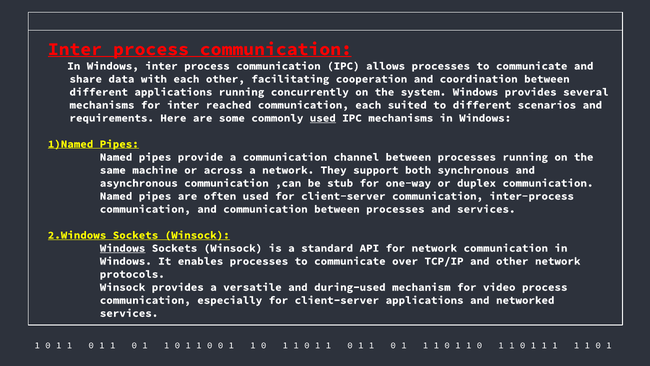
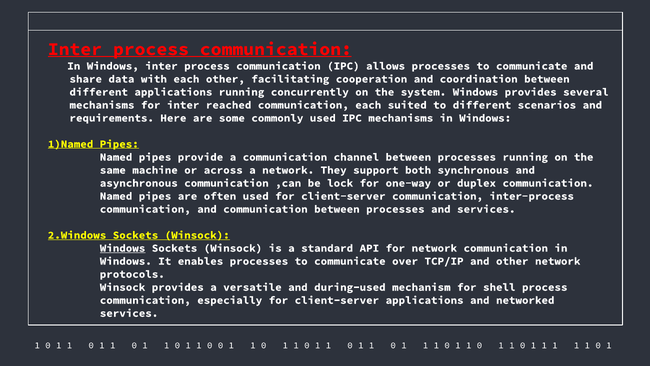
used underline: present -> none (323, 118)
stub: stub -> lock (340, 183)
video: video -> shell (499, 287)
